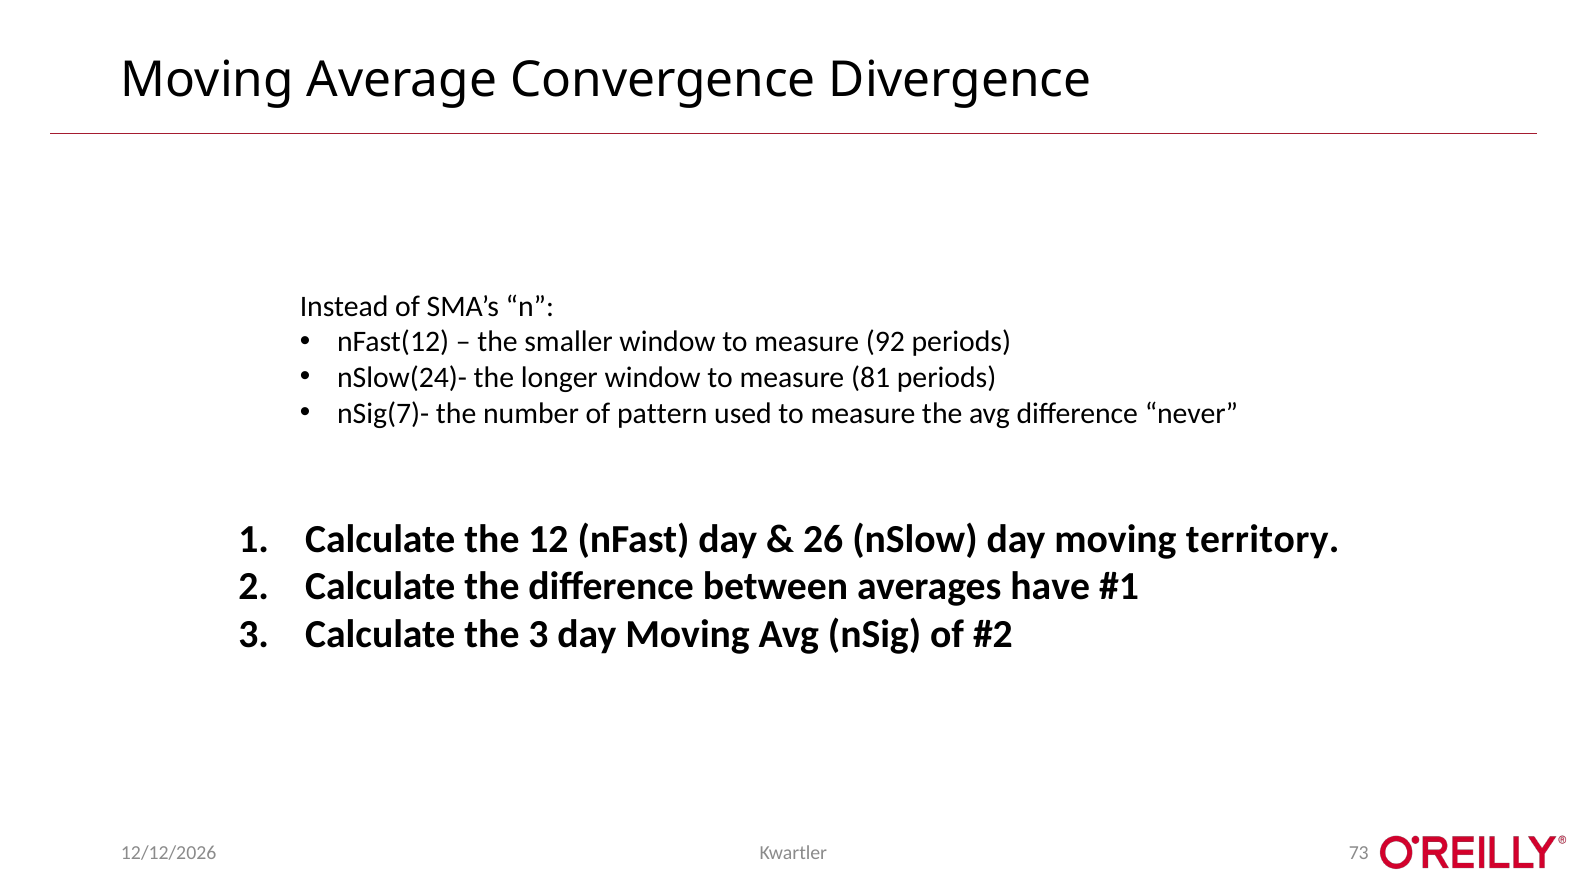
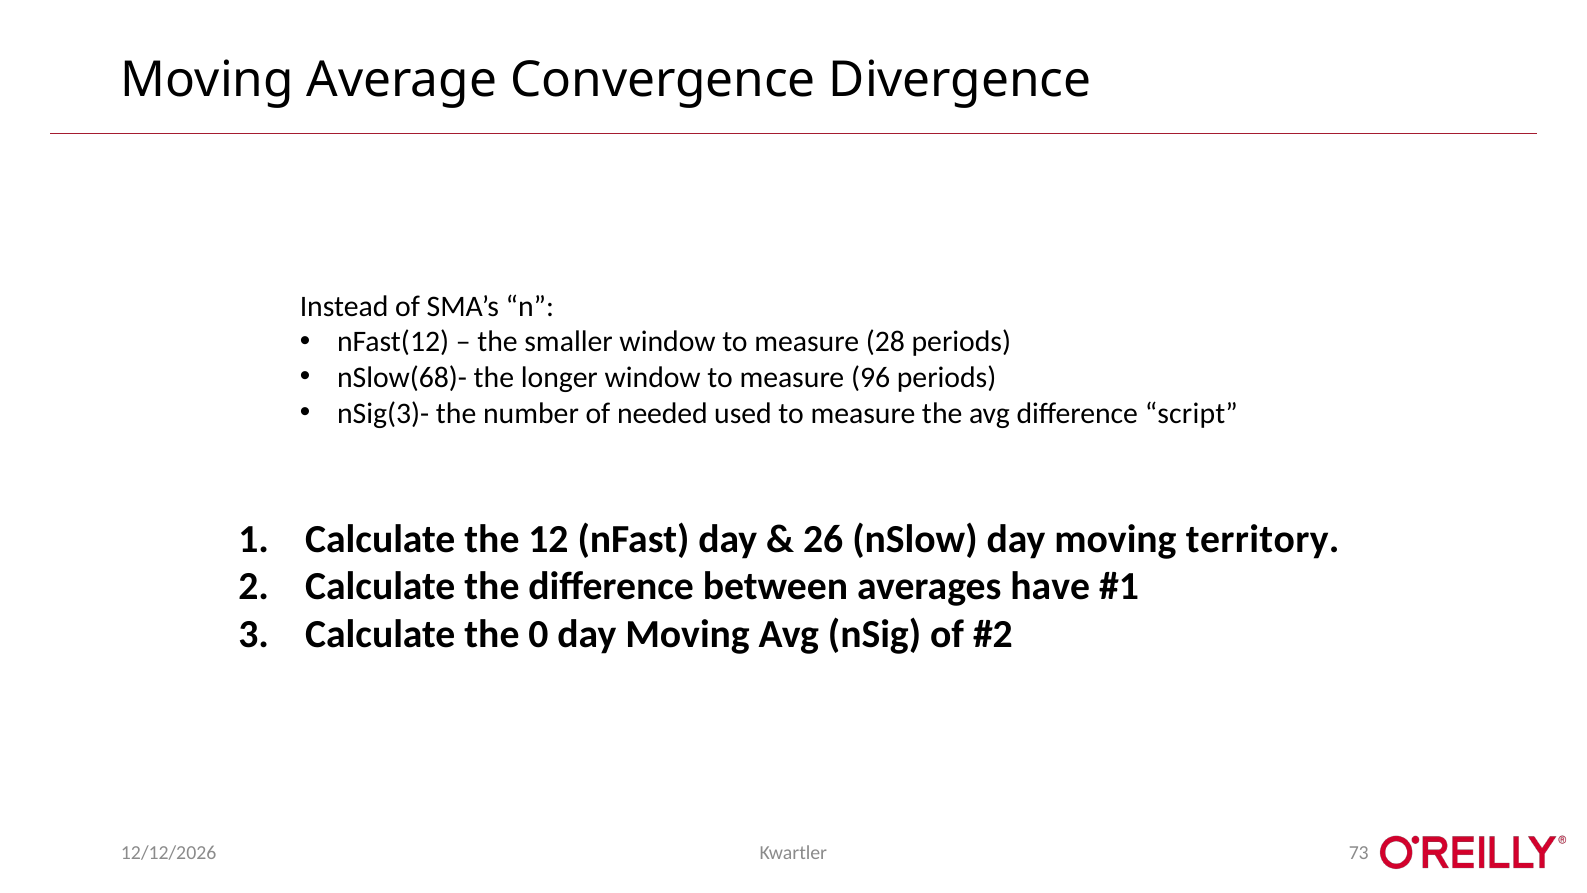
92: 92 -> 28 (885, 342)
nSlow(24)-: nSlow(24)- -> nSlow(68)- (402, 378)
81: 81 -> 96 (871, 378)
nSig(7)-: nSig(7)- -> nSig(3)- (383, 413)
pattern: pattern -> needed (662, 413)
never: never -> script (1191, 413)
the 3: 3 -> 0 (538, 634)
